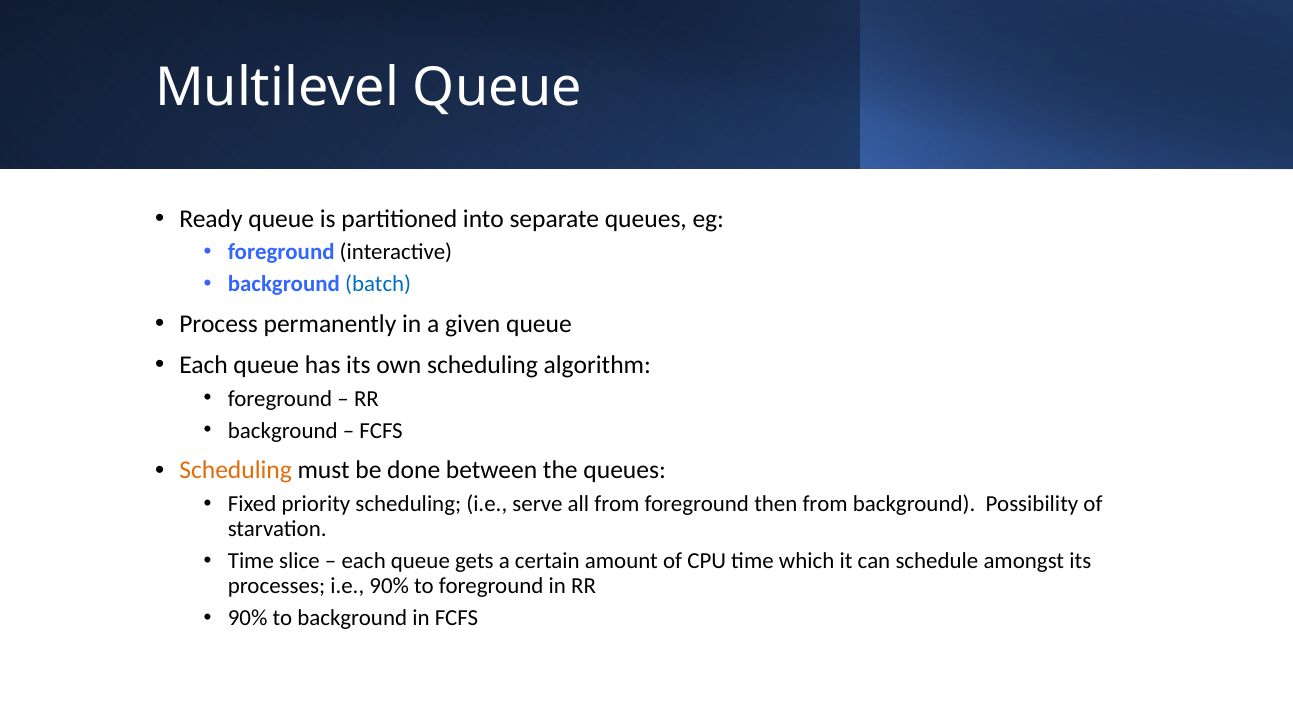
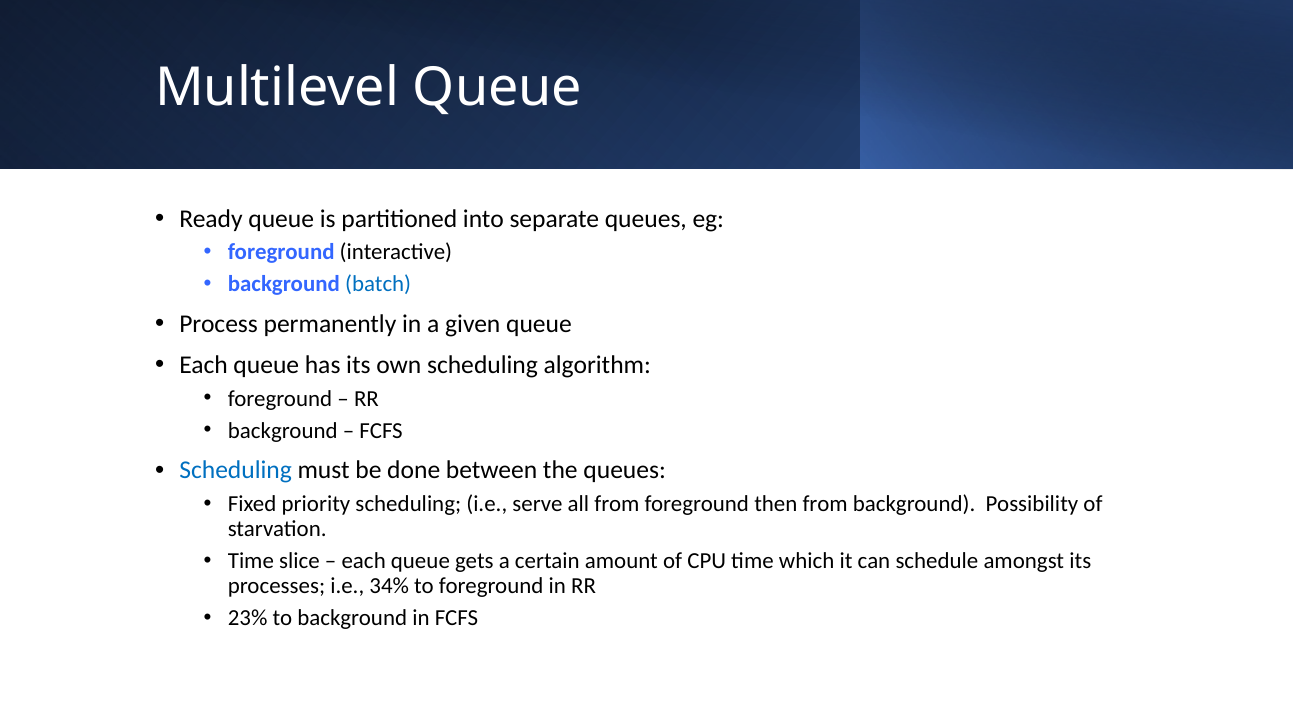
Scheduling colour: orange -> blue (236, 471)
i.e 90%: 90% -> 34% (389, 586)
90%: 90% -> 23% (248, 618)
